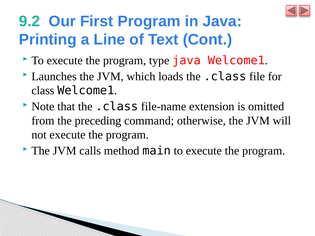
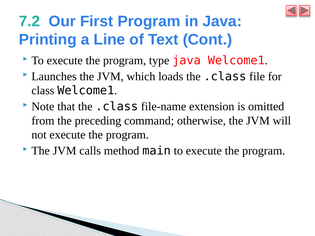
9.2: 9.2 -> 7.2 (29, 21)
